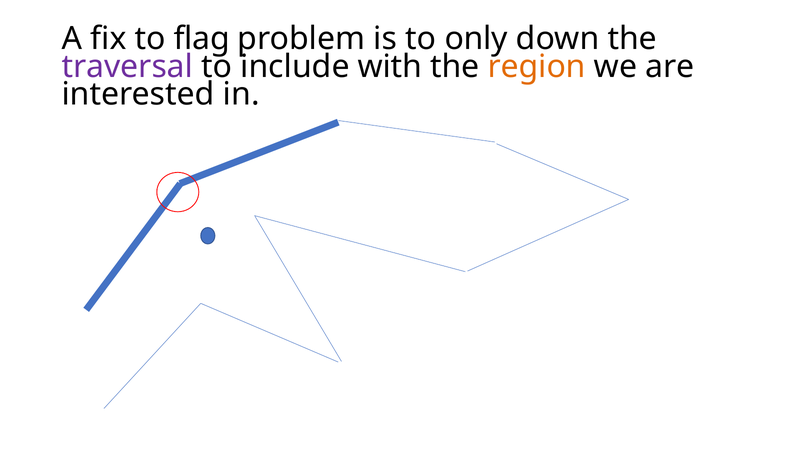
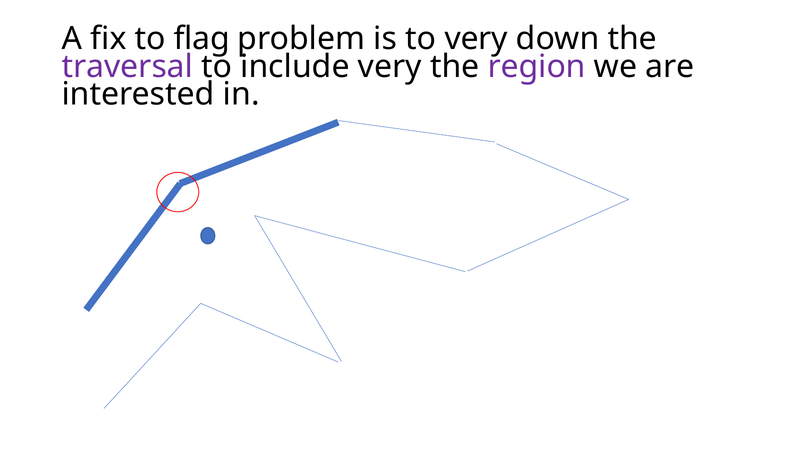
to only: only -> very (476, 39)
include with: with -> very (390, 66)
region colour: orange -> purple (537, 66)
